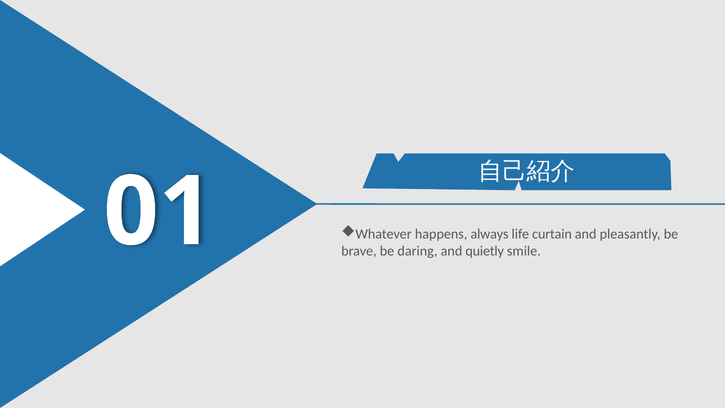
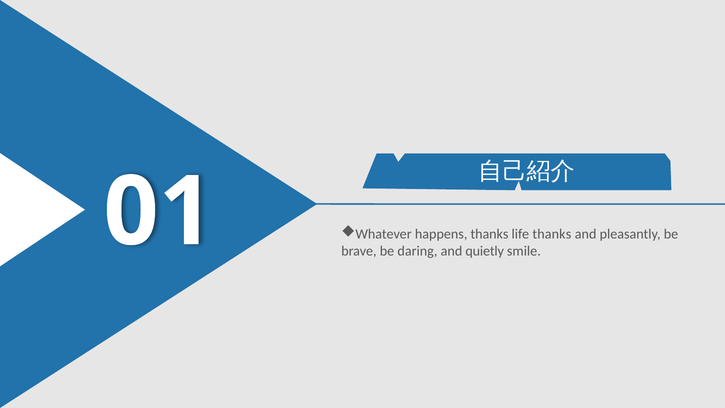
happens always: always -> thanks (489, 234)
life curtain: curtain -> thanks (552, 234)
